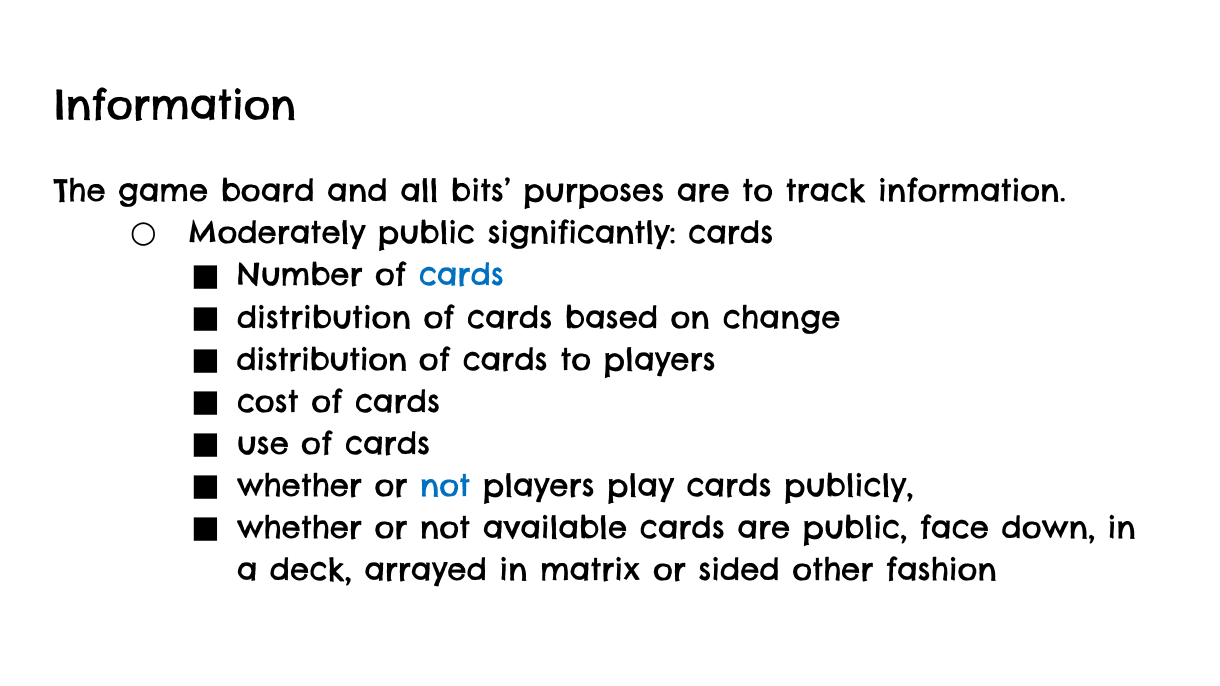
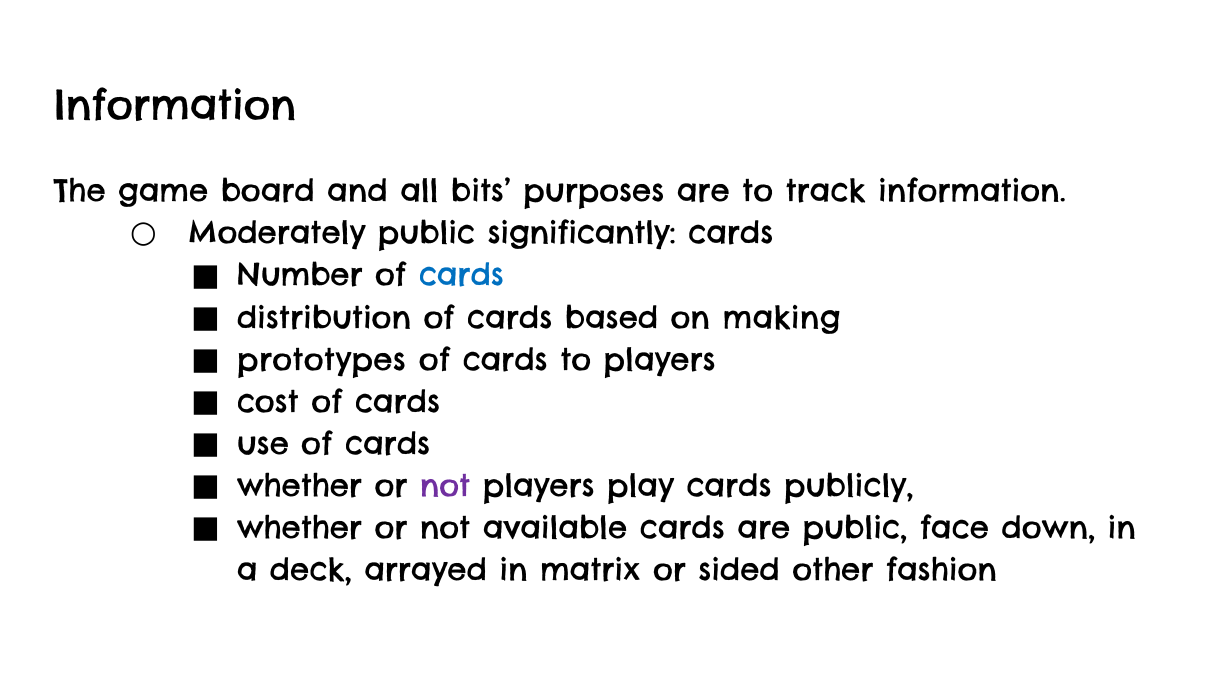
change: change -> making (782, 318)
distribution: distribution -> prototypes (321, 360)
not colour: blue -> purple (445, 486)
